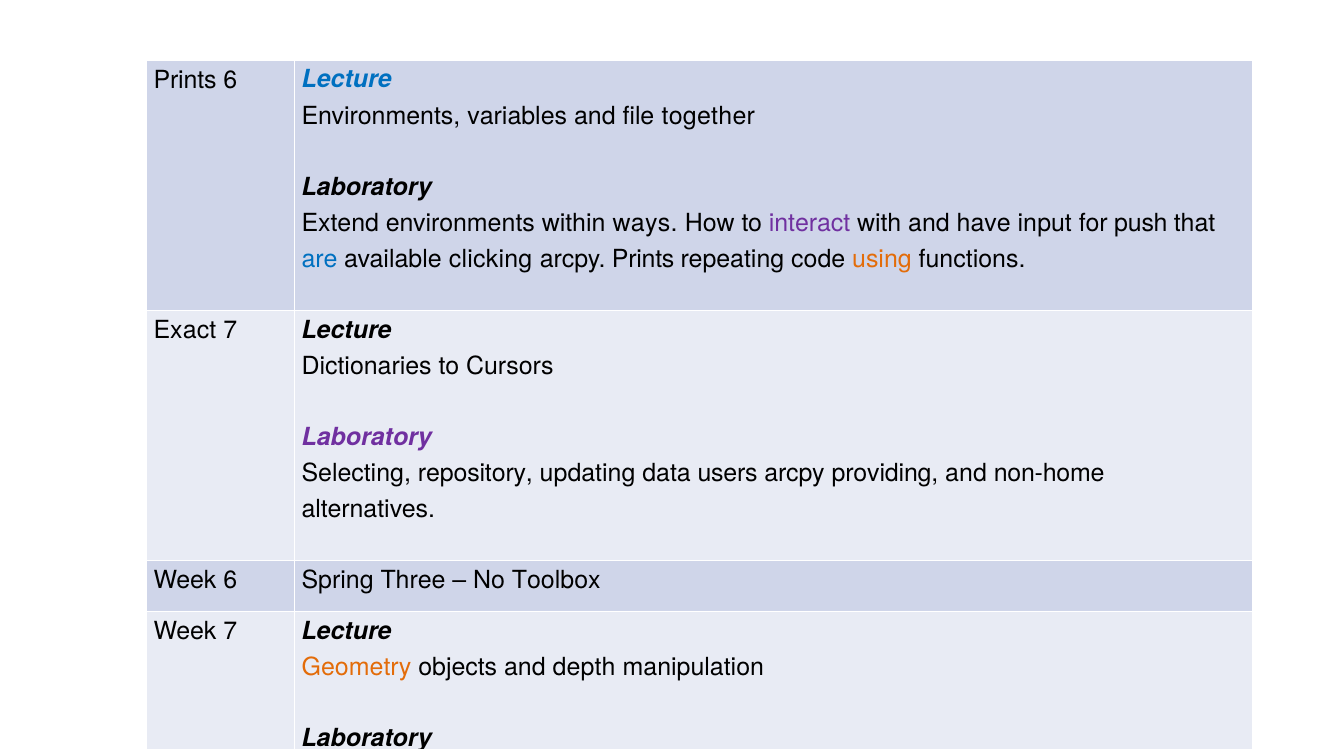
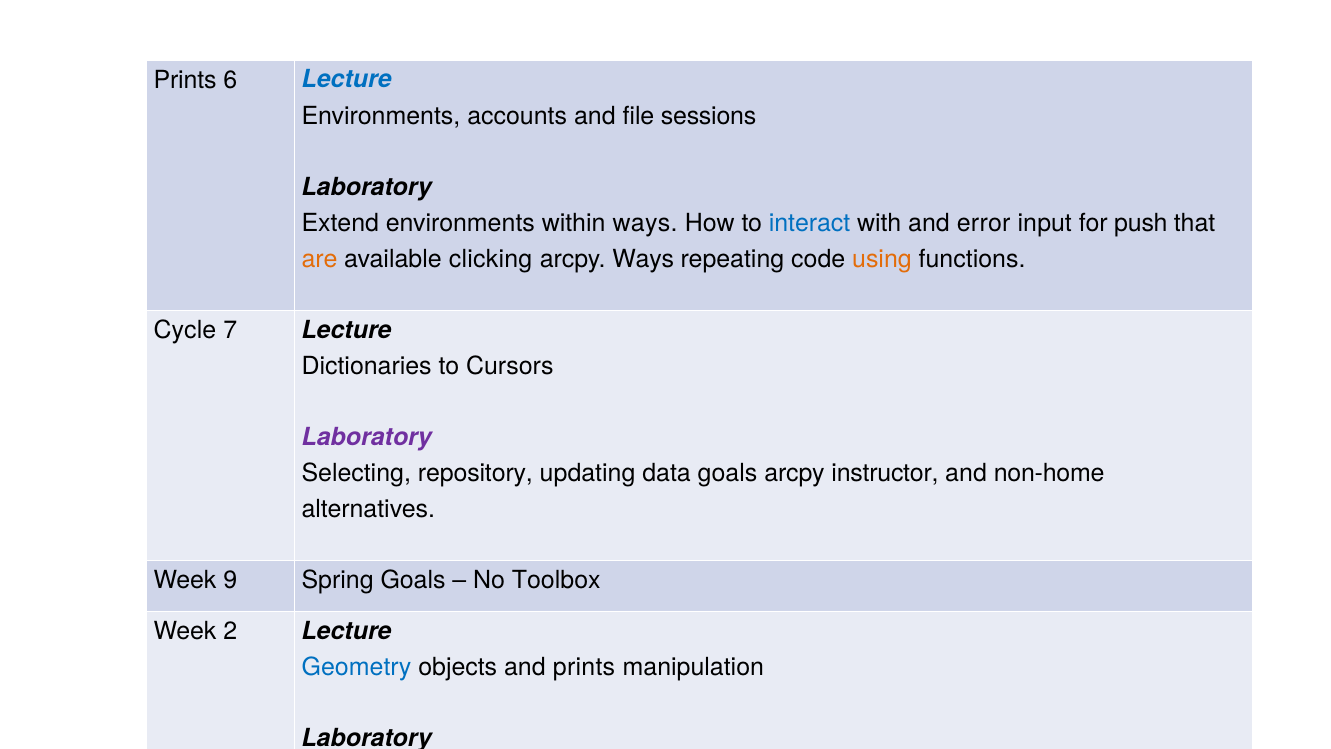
variables: variables -> accounts (517, 116)
together: together -> sessions (709, 116)
interact colour: purple -> blue (810, 223)
have: have -> error (984, 223)
are colour: blue -> orange (320, 259)
arcpy Prints: Prints -> Ways (643, 259)
Exact: Exact -> Cycle (185, 330)
data users: users -> goals (727, 473)
providing: providing -> instructor (885, 473)
Week 6: 6 -> 9 (230, 580)
Spring Three: Three -> Goals (413, 580)
Week 7: 7 -> 2 (230, 631)
Geometry colour: orange -> blue (356, 667)
and depth: depth -> prints (584, 667)
